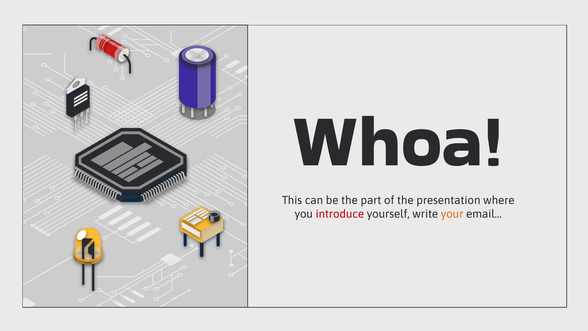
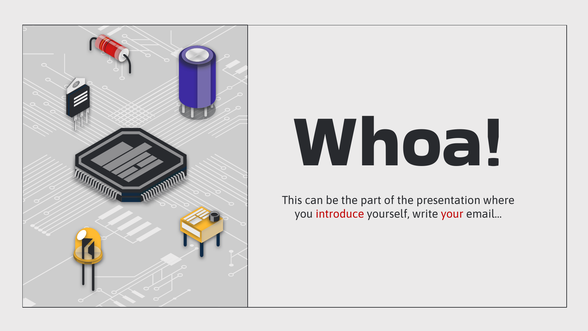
your colour: orange -> red (452, 214)
